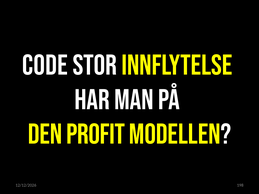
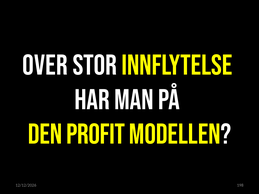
CODE: CODE -> OVER (45, 65)
